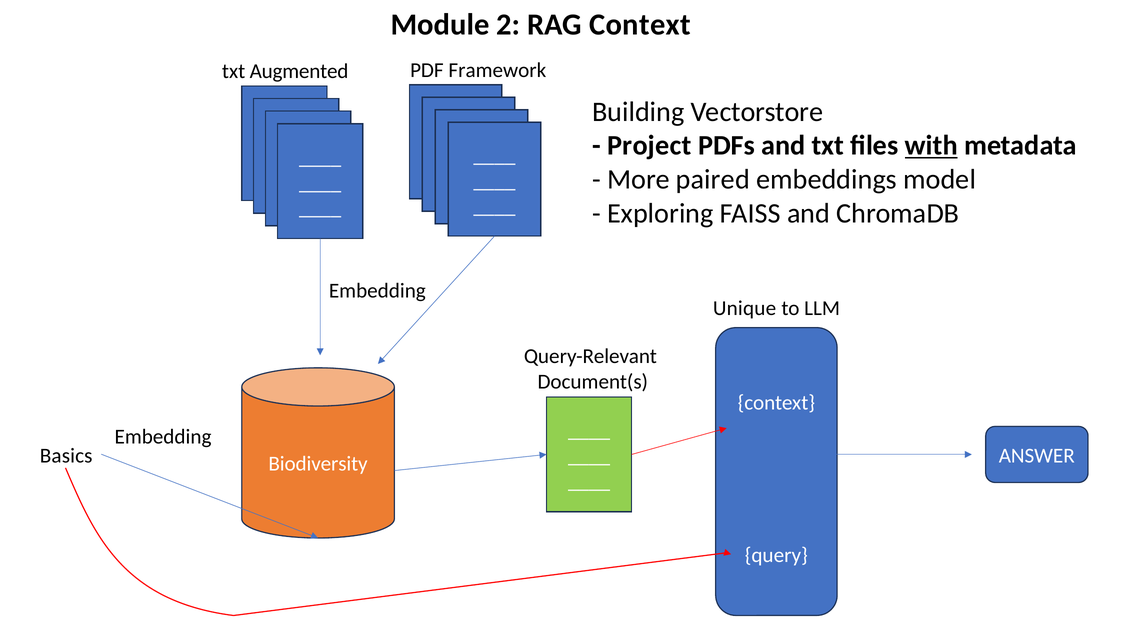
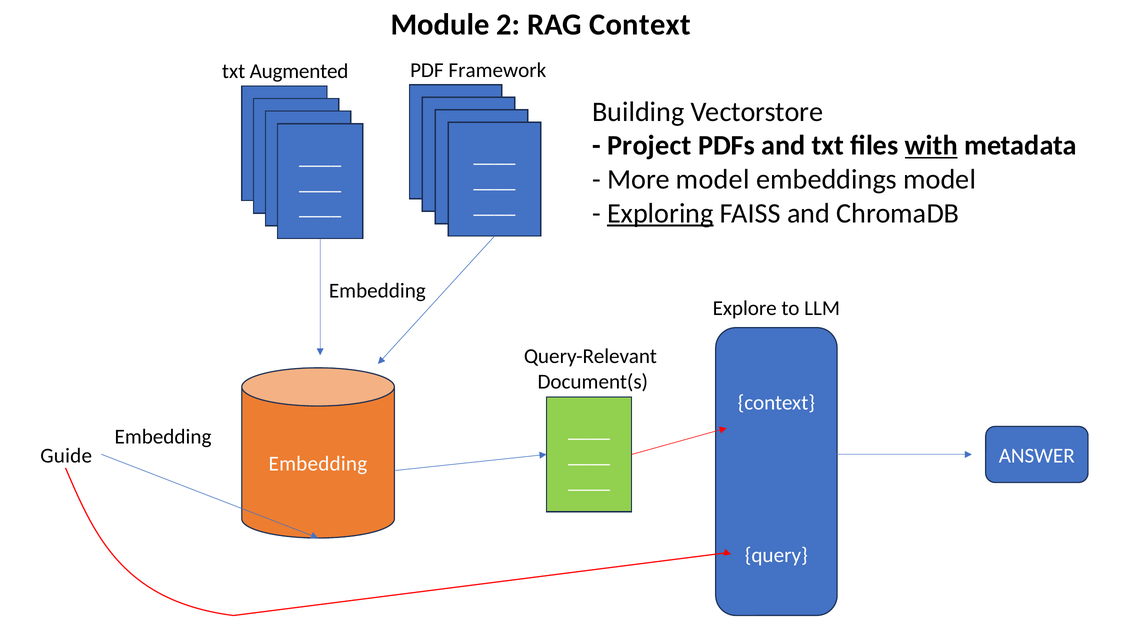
More paired: paired -> model (713, 179)
Exploring underline: none -> present (660, 213)
Unique: Unique -> Explore (745, 308)
Basics: Basics -> Guide (66, 455)
Biodiversity: Biodiversity -> Embedding (318, 464)
